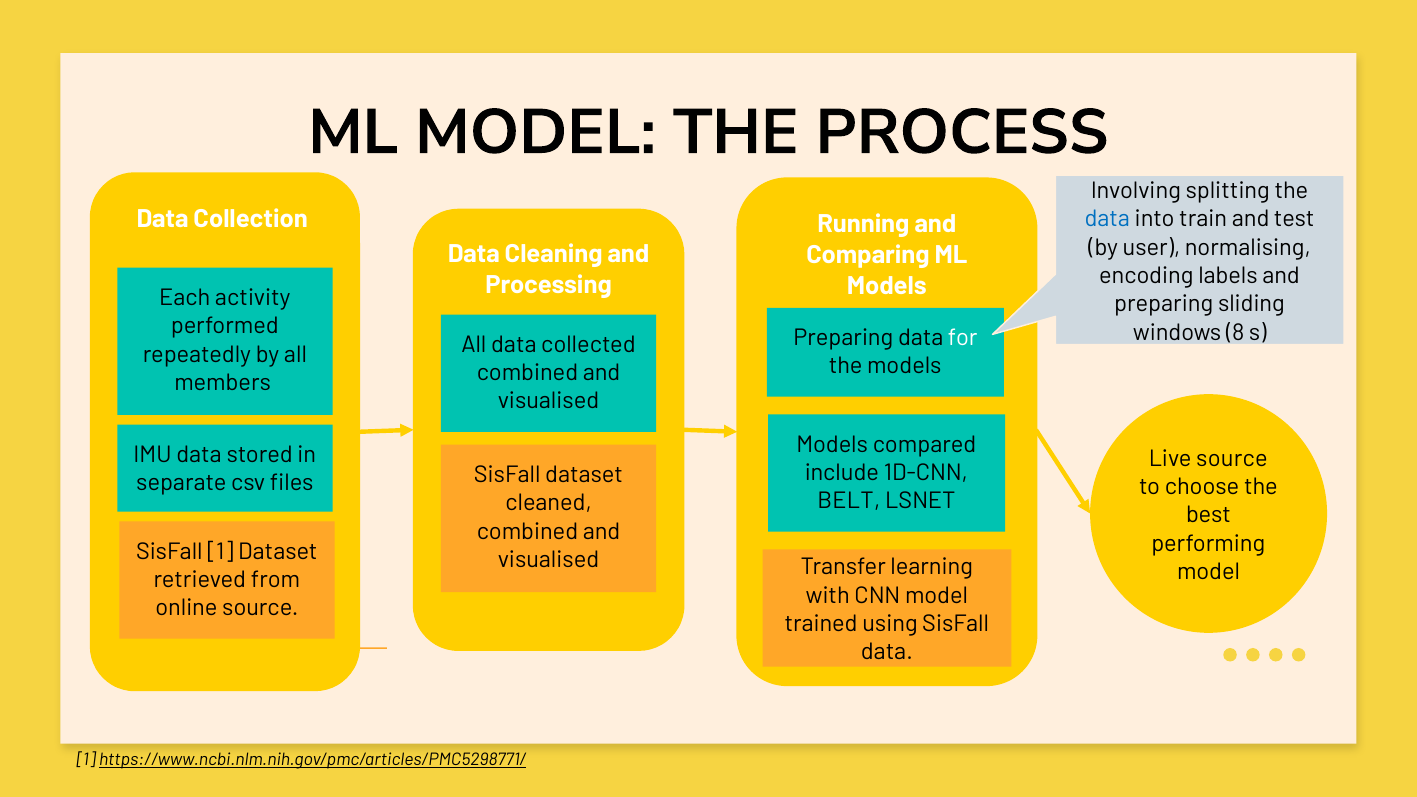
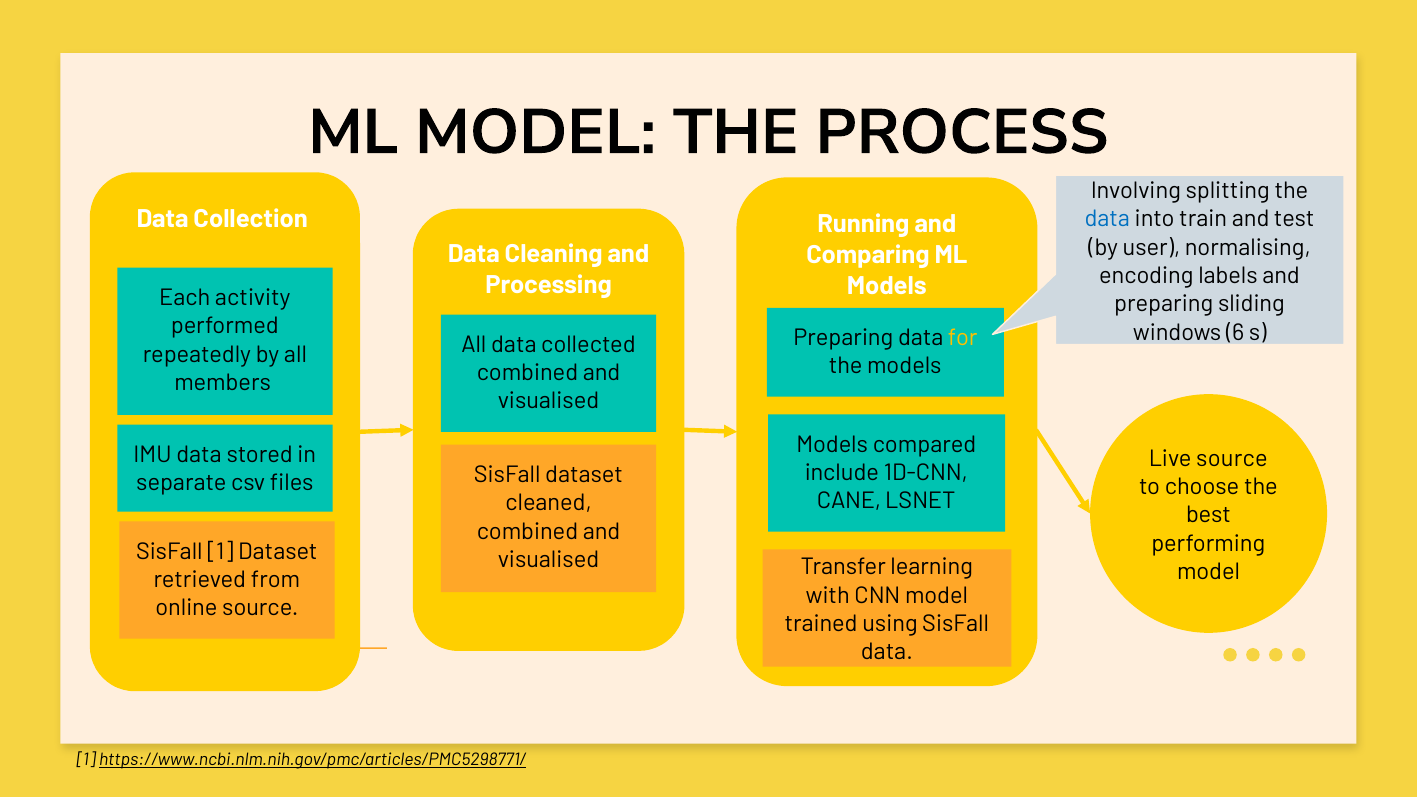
8: 8 -> 6 (1235, 332)
for colour: white -> yellow (963, 338)
BELT: BELT -> CANE (849, 501)
